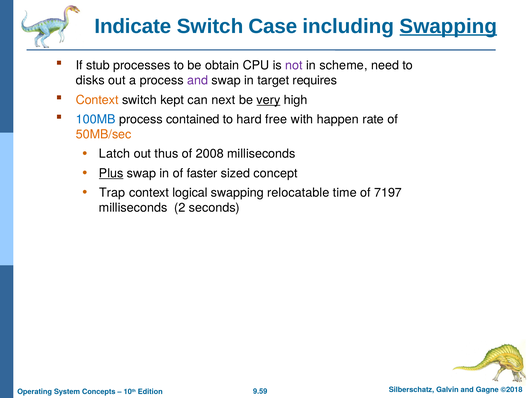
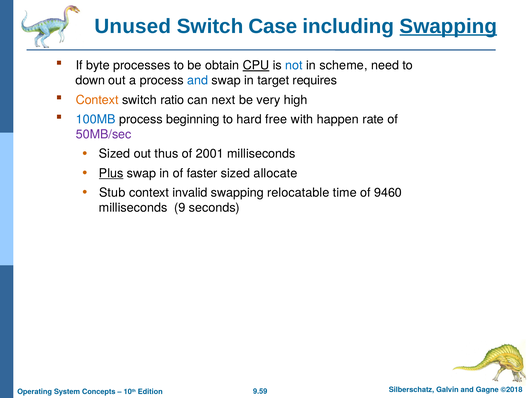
Indicate: Indicate -> Unused (133, 26)
stub: stub -> byte (98, 65)
CPU underline: none -> present (256, 65)
not colour: purple -> blue (294, 65)
disks: disks -> down (90, 81)
and colour: purple -> blue (198, 81)
kept: kept -> ratio (172, 100)
very underline: present -> none (268, 100)
contained: contained -> beginning (193, 119)
50MB/sec colour: orange -> purple (104, 134)
Latch: Latch -> Sized (115, 154)
2008: 2008 -> 2001 (210, 154)
concept: concept -> allocate (276, 173)
Trap: Trap -> Stub (112, 193)
logical: logical -> invalid (190, 193)
7197: 7197 -> 9460 (388, 193)
2: 2 -> 9 (180, 208)
